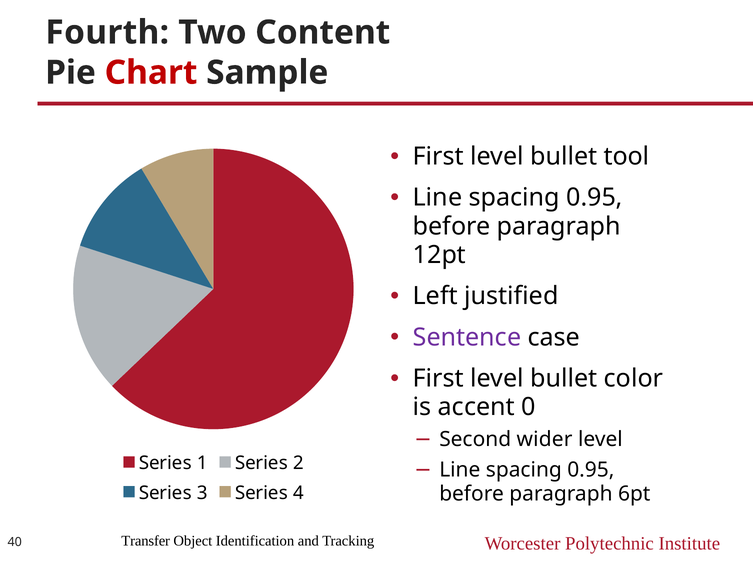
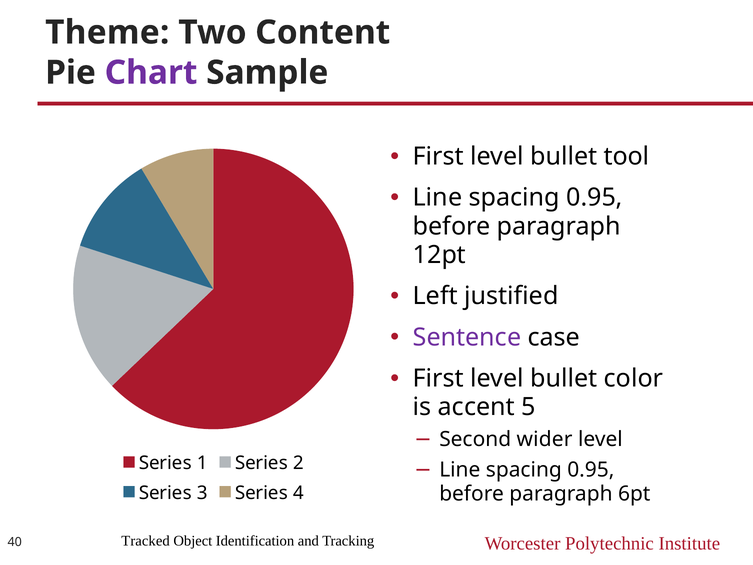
Fourth: Fourth -> Theme (107, 32)
Chart colour: red -> purple (151, 73)
0: 0 -> 5 (529, 407)
Transfer: Transfer -> Tracked (146, 541)
